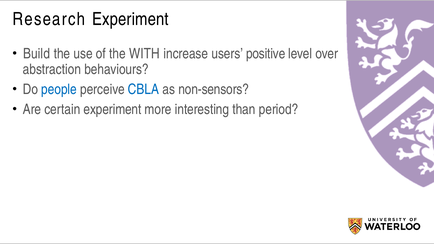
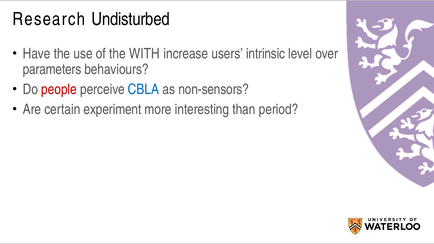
Research Experiment: Experiment -> Undisturbed (131, 19)
Build: Build -> Have (37, 54)
positive: positive -> intrinsic (266, 54)
abstraction: abstraction -> parameters (52, 69)
people colour: blue -> red (59, 89)
